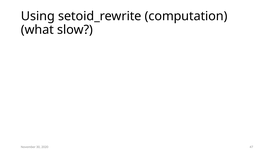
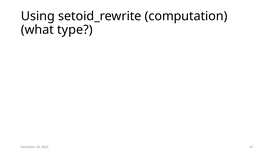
slow: slow -> type (75, 30)
